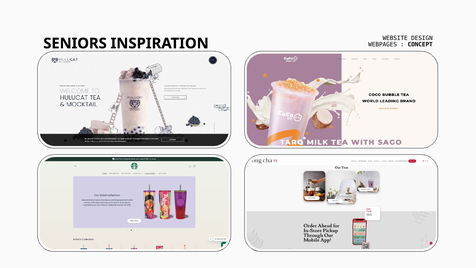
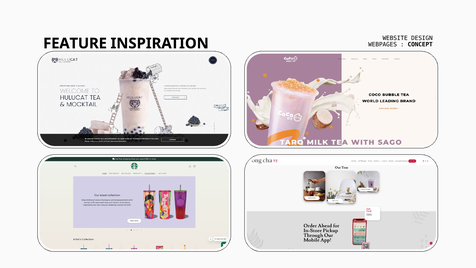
SENIORS: SENIORS -> FEATURE (75, 43)
